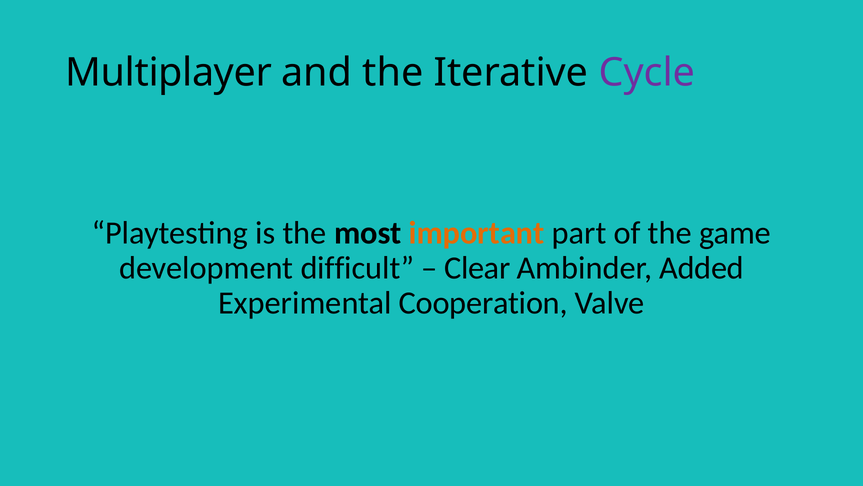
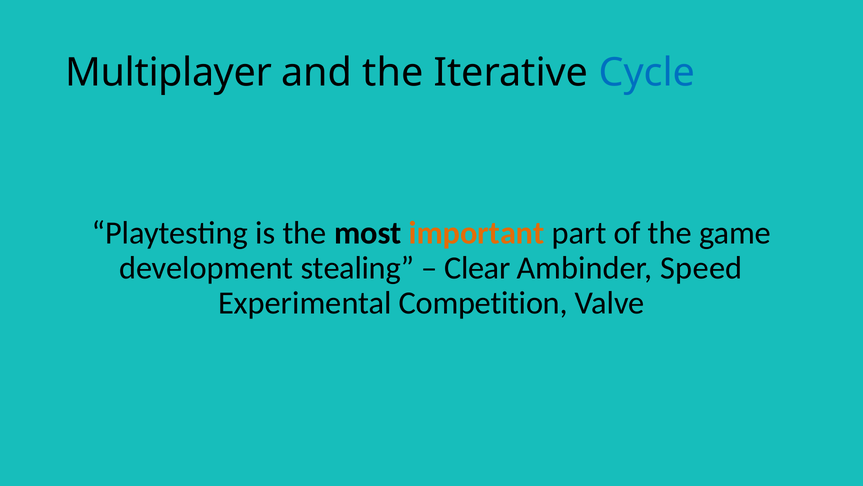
Cycle colour: purple -> blue (647, 72)
difficult: difficult -> stealing (357, 268)
Added: Added -> Speed (701, 268)
Cooperation: Cooperation -> Competition (483, 303)
